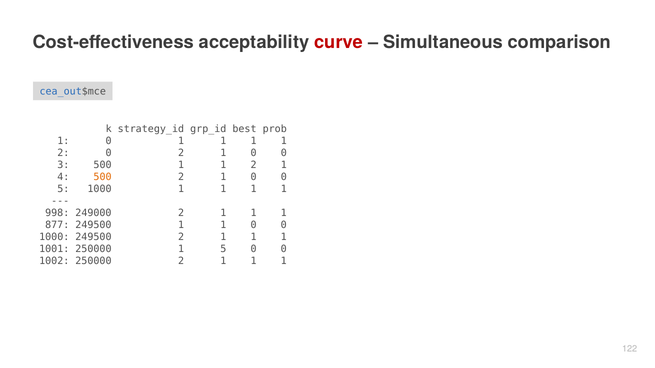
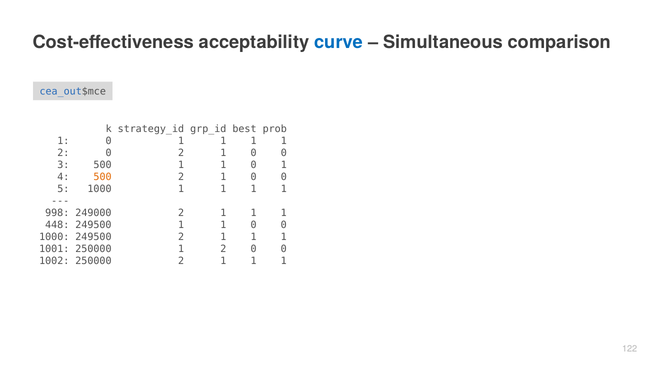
curve colour: red -> blue (339, 42)
500 1 1 2: 2 -> 0 (254, 165)
877: 877 -> 448 (57, 225)
250000 1 5: 5 -> 2 (223, 249)
